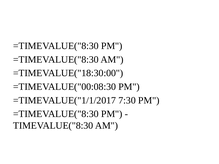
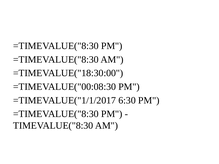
7:30: 7:30 -> 6:30 (127, 100)
